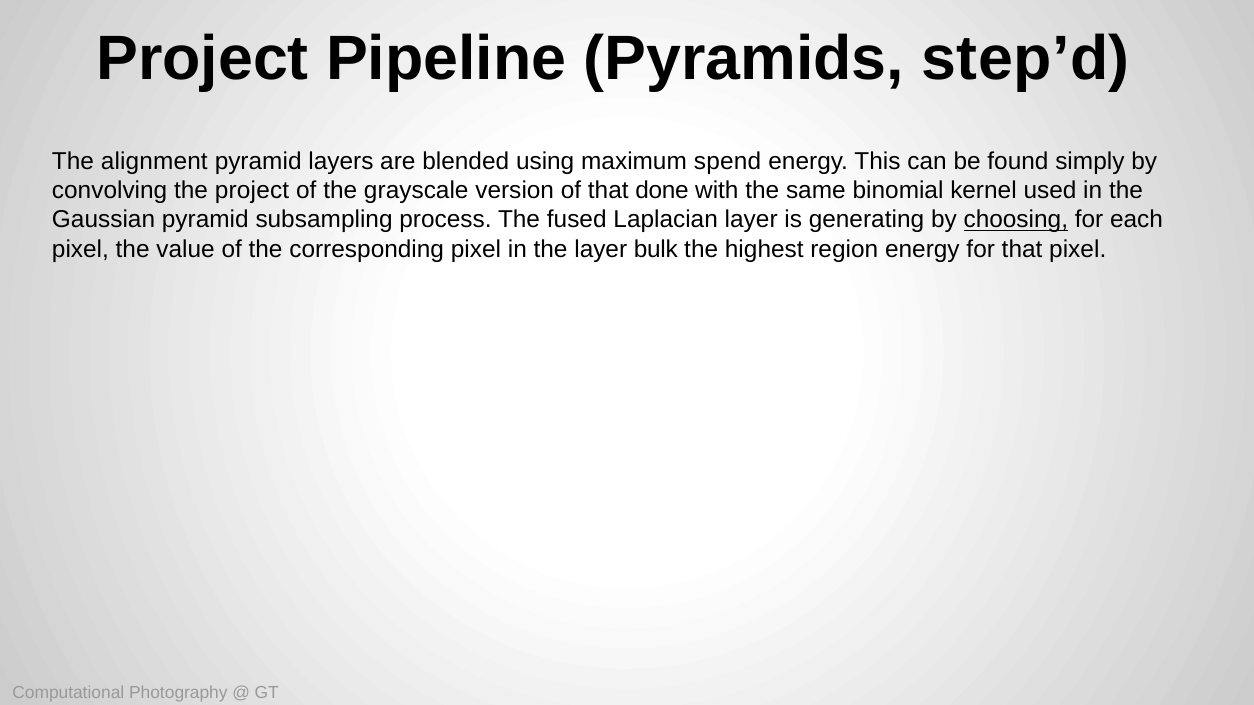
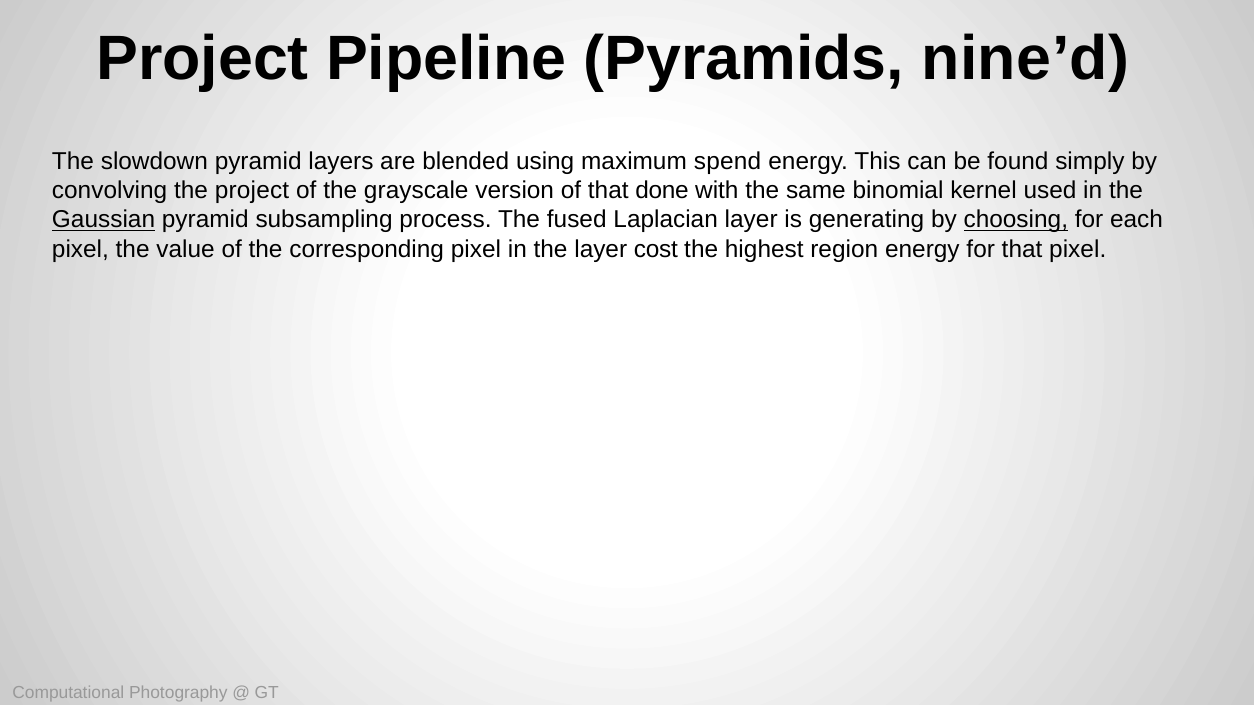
step’d: step’d -> nine’d (1025, 58)
alignment: alignment -> slowdown (154, 161)
Gaussian underline: none -> present (104, 220)
bulk: bulk -> cost (656, 249)
